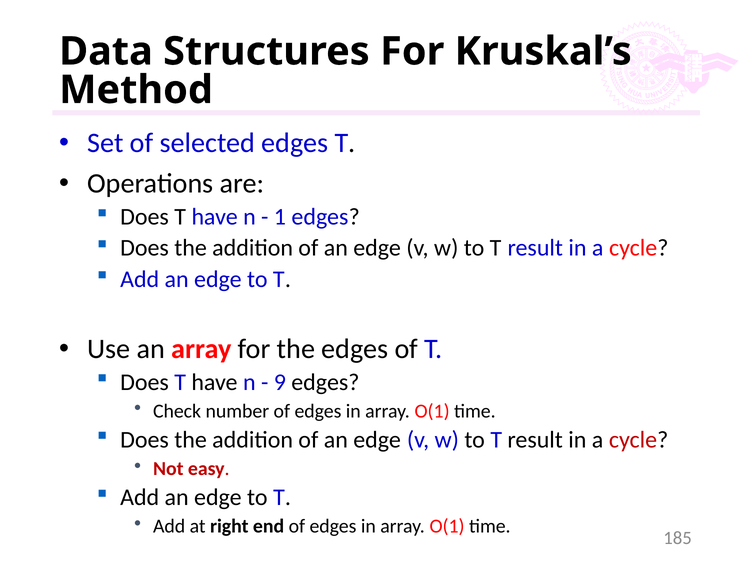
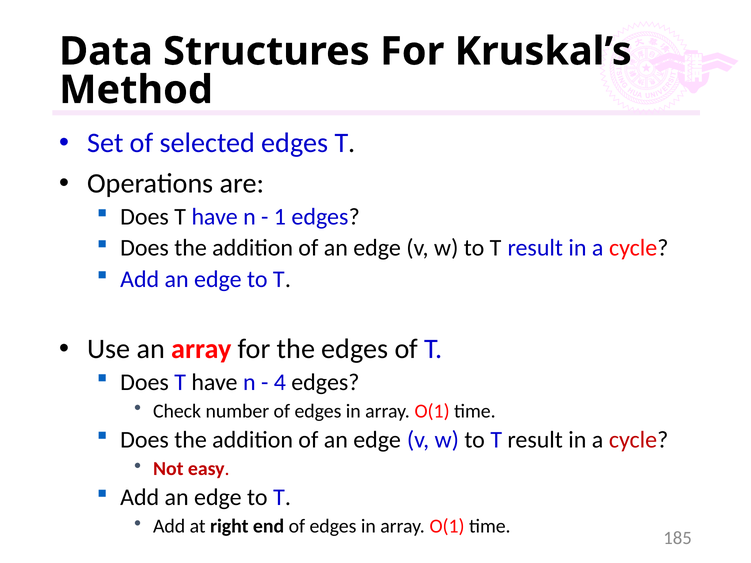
9: 9 -> 4 (280, 382)
